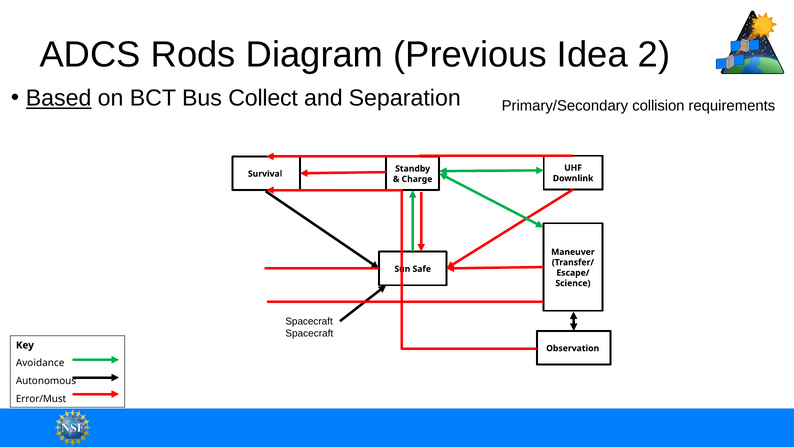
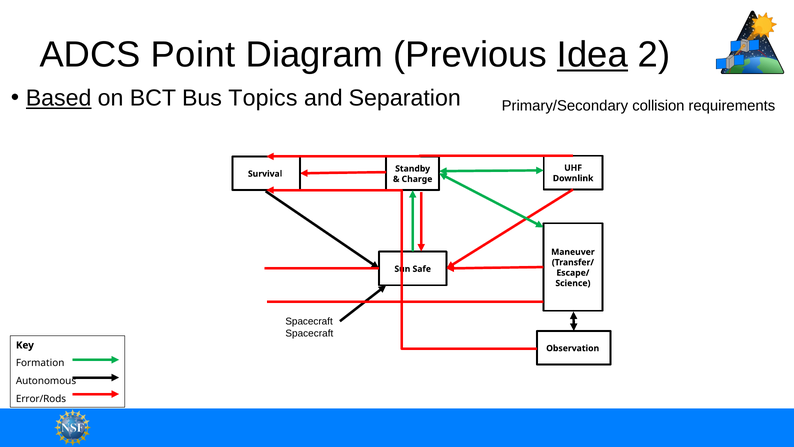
Rods: Rods -> Point (193, 55)
Idea underline: none -> present (592, 55)
Collect: Collect -> Topics (263, 98)
Avoidance: Avoidance -> Formation (40, 363)
Error/Must: Error/Must -> Error/Rods (41, 399)
